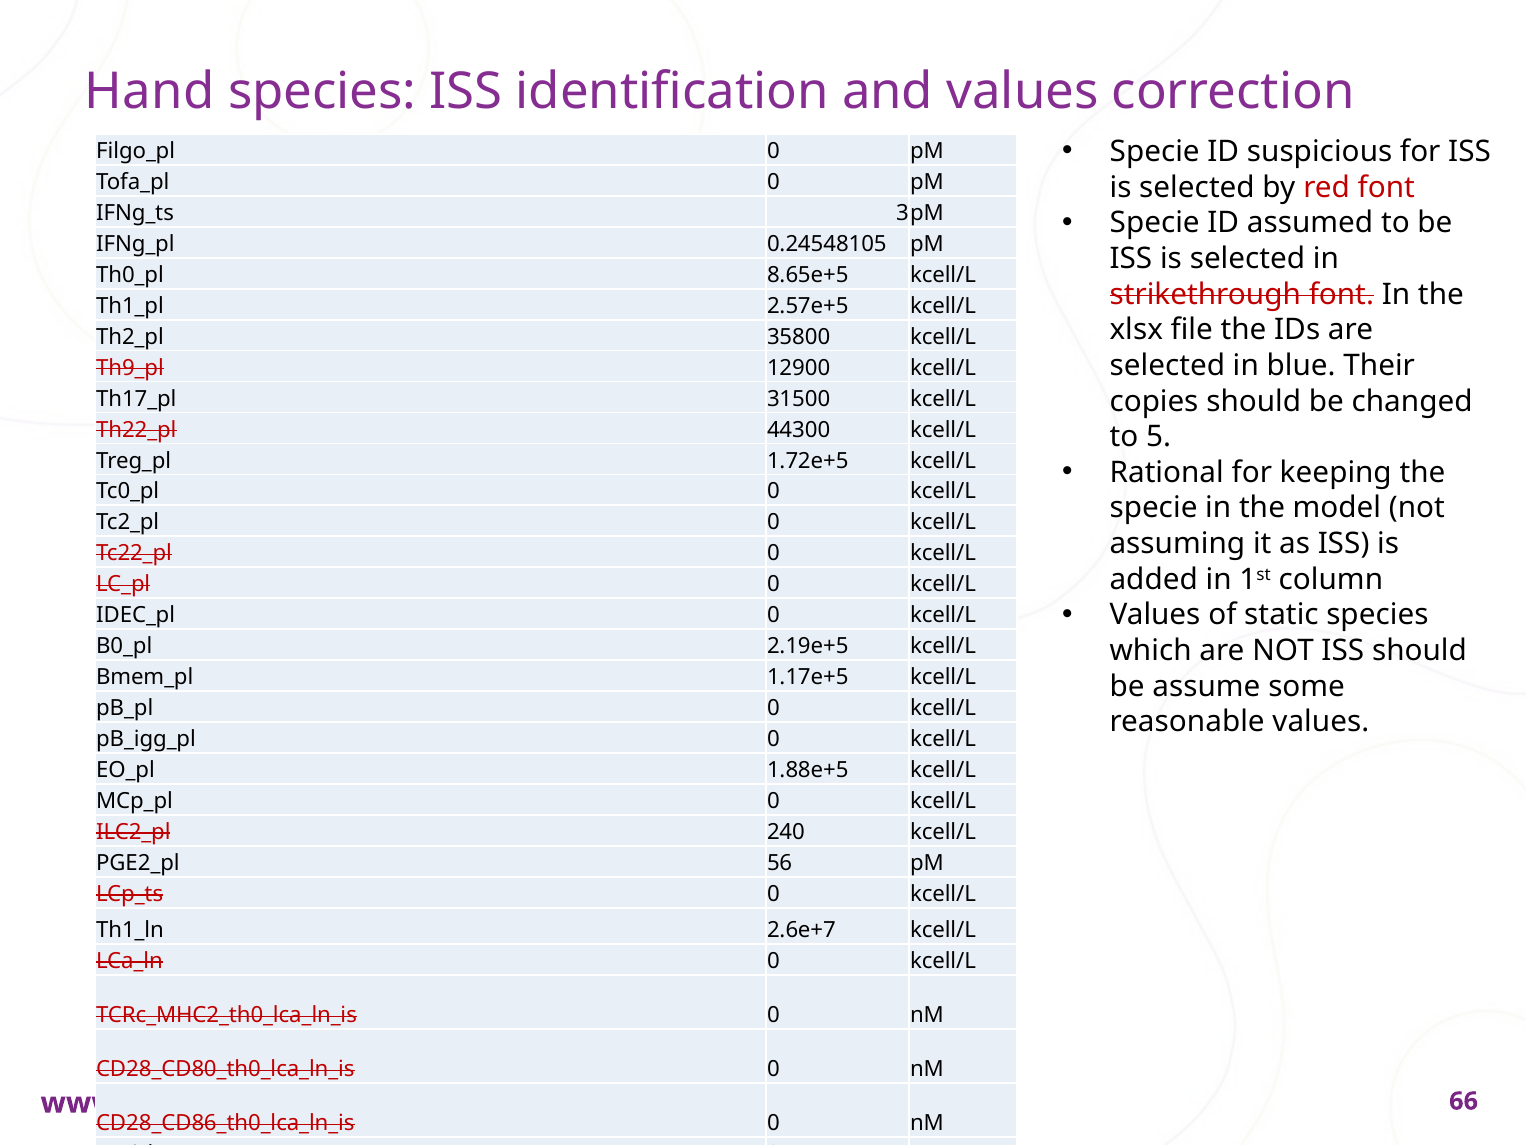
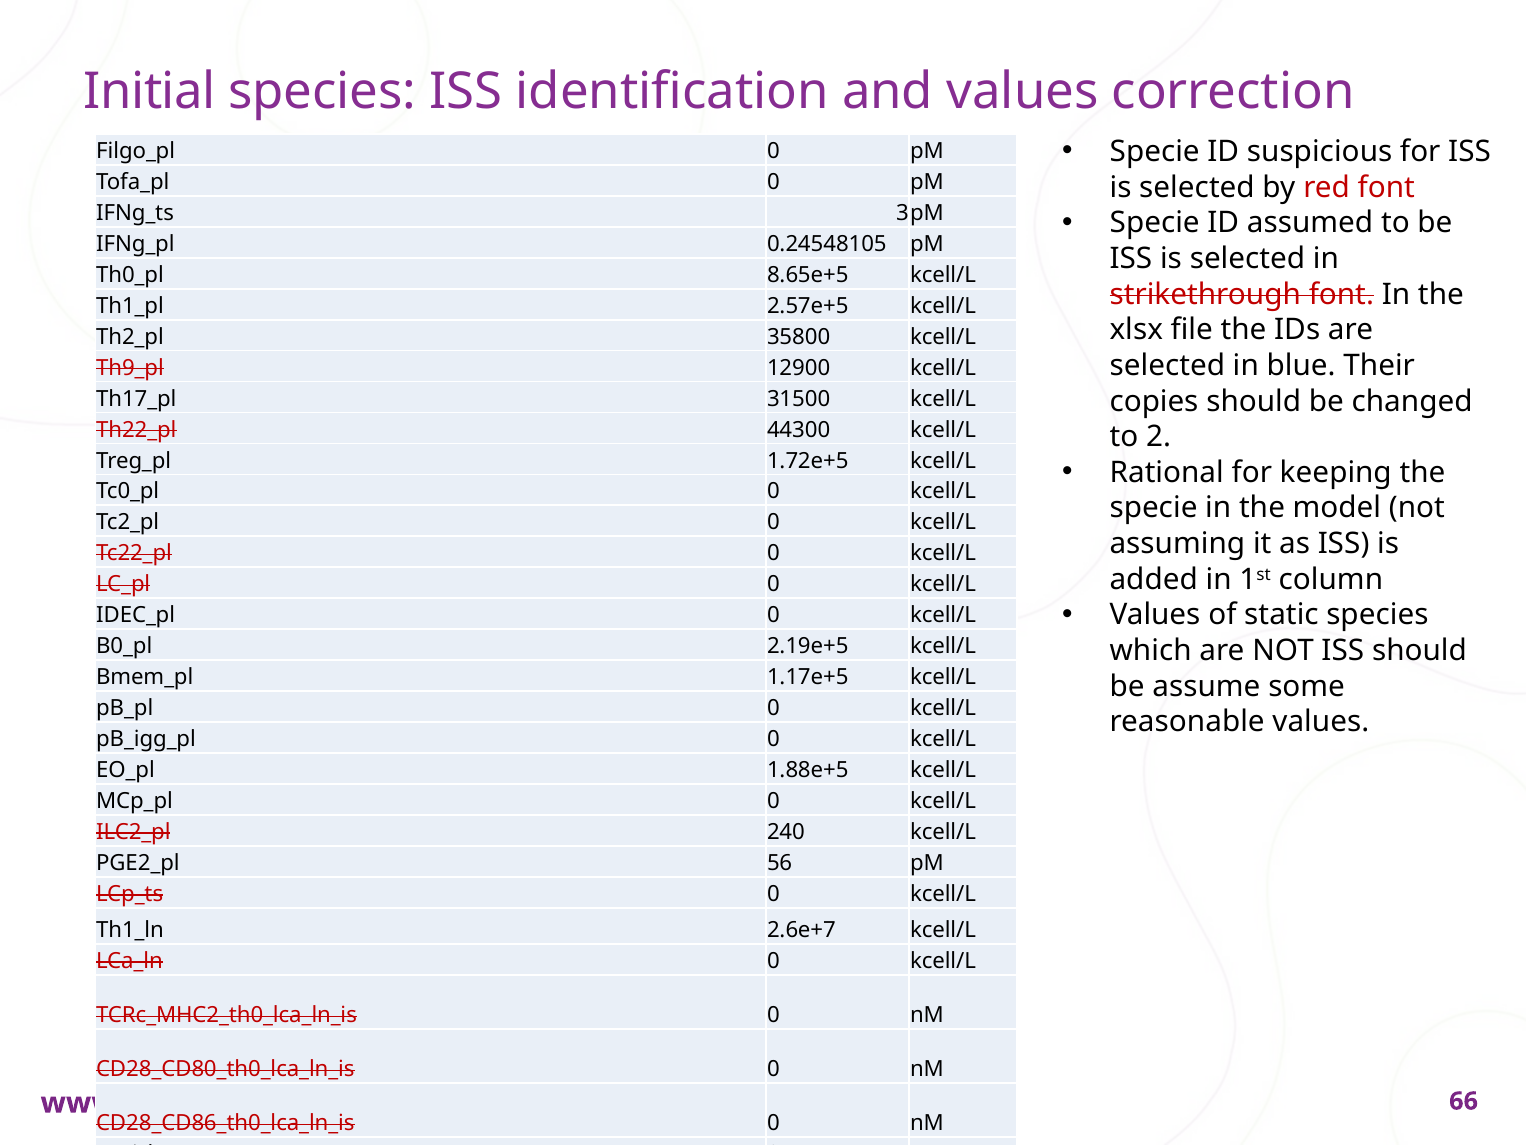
Hand: Hand -> Initial (150, 91)
5: 5 -> 2 (1158, 437)
